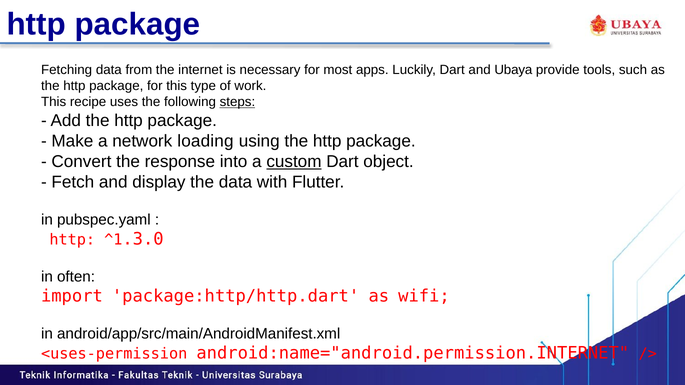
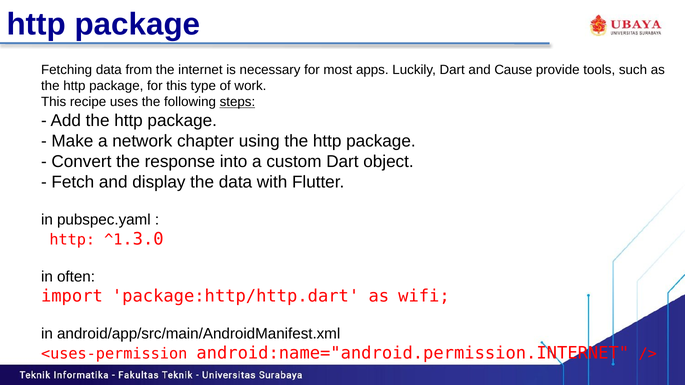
Ubaya: Ubaya -> Cause (513, 70)
loading: loading -> chapter (206, 141)
custom underline: present -> none (294, 162)
